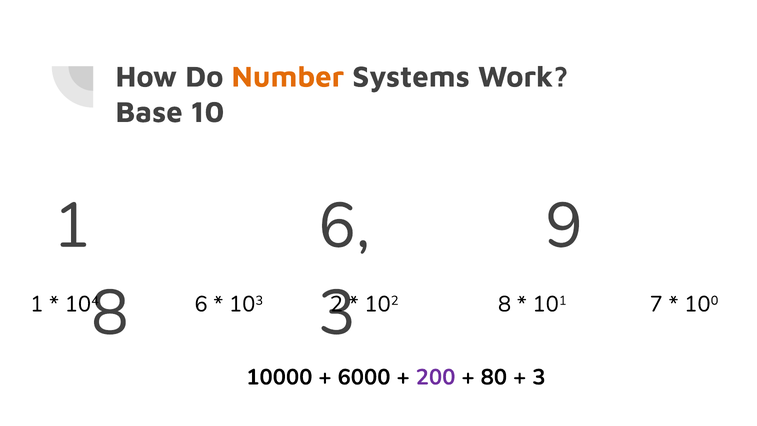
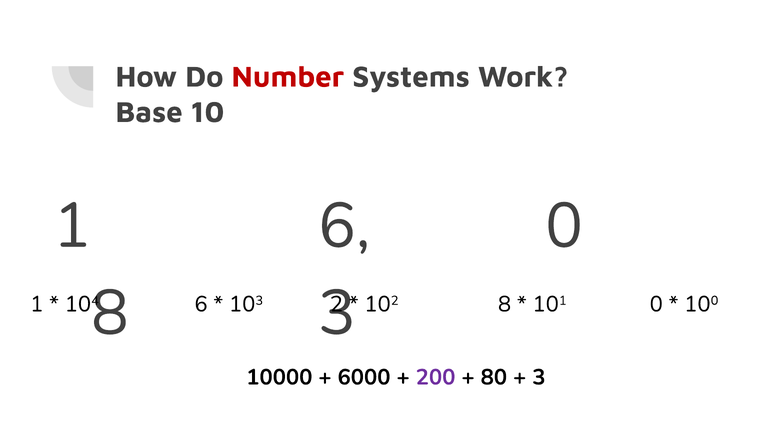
Number colour: orange -> red (288, 77)
6 9: 9 -> 0 (564, 226)
7: 7 -> 0 (656, 304)
